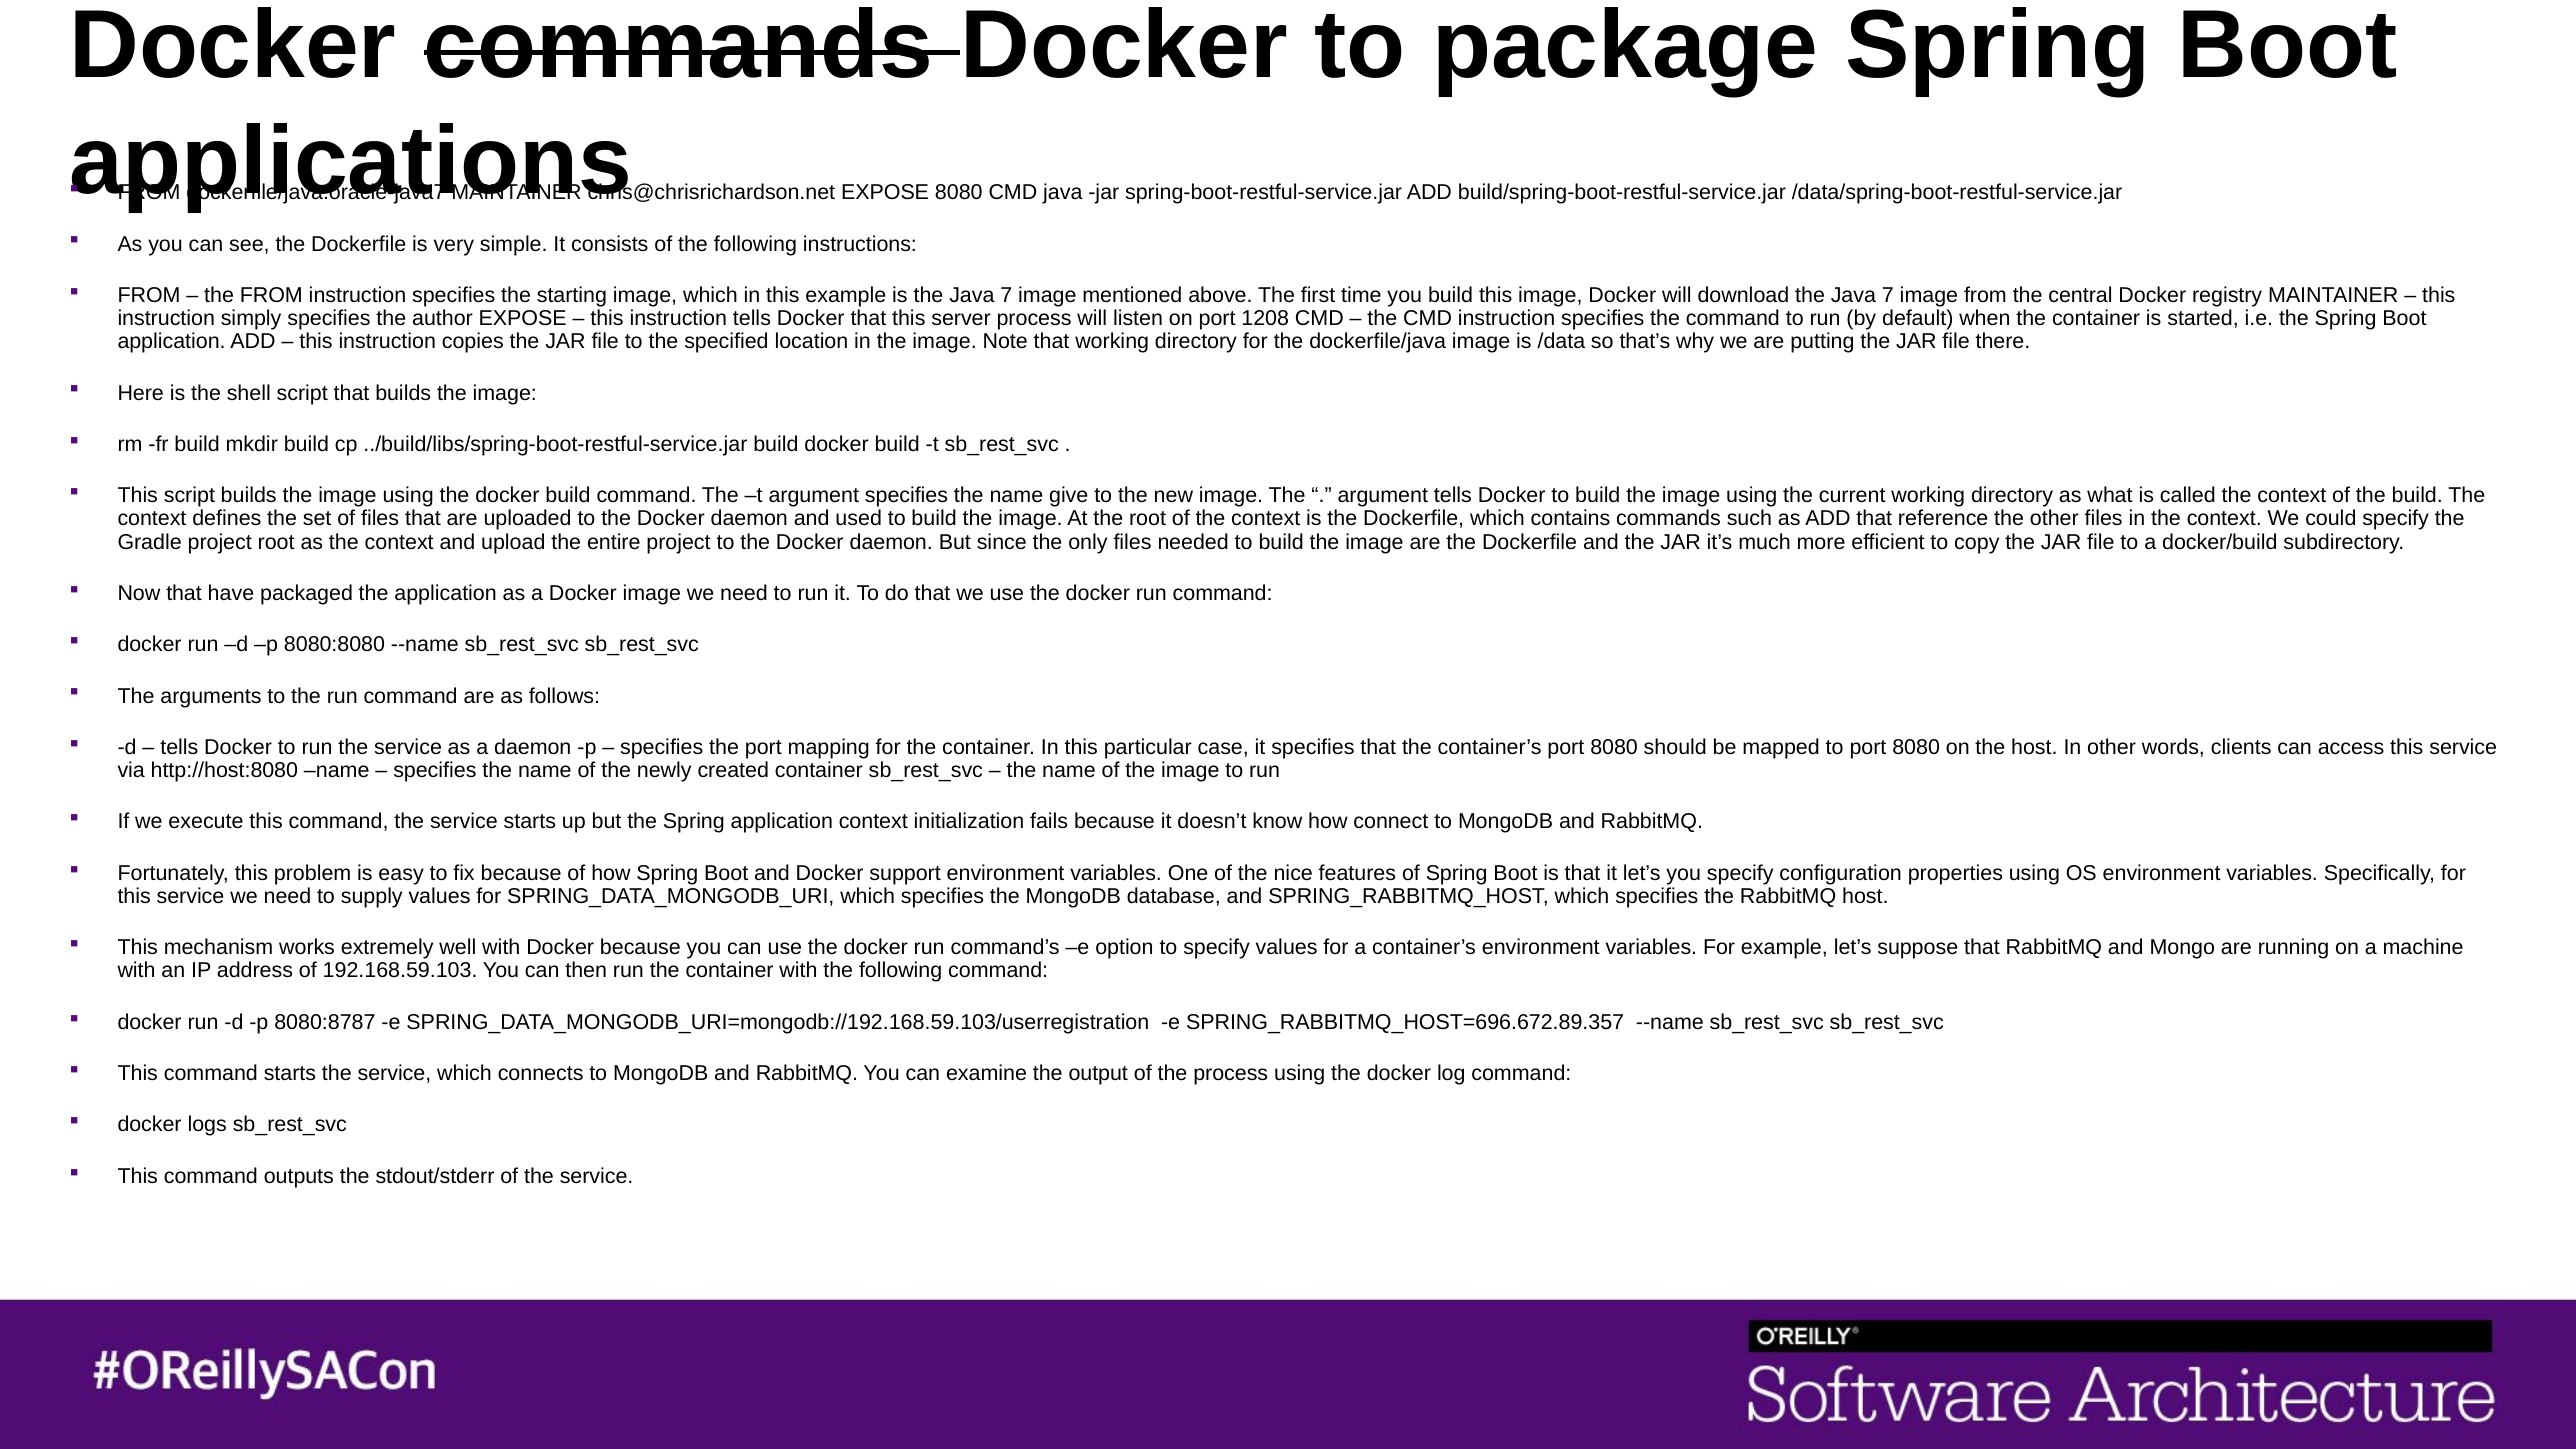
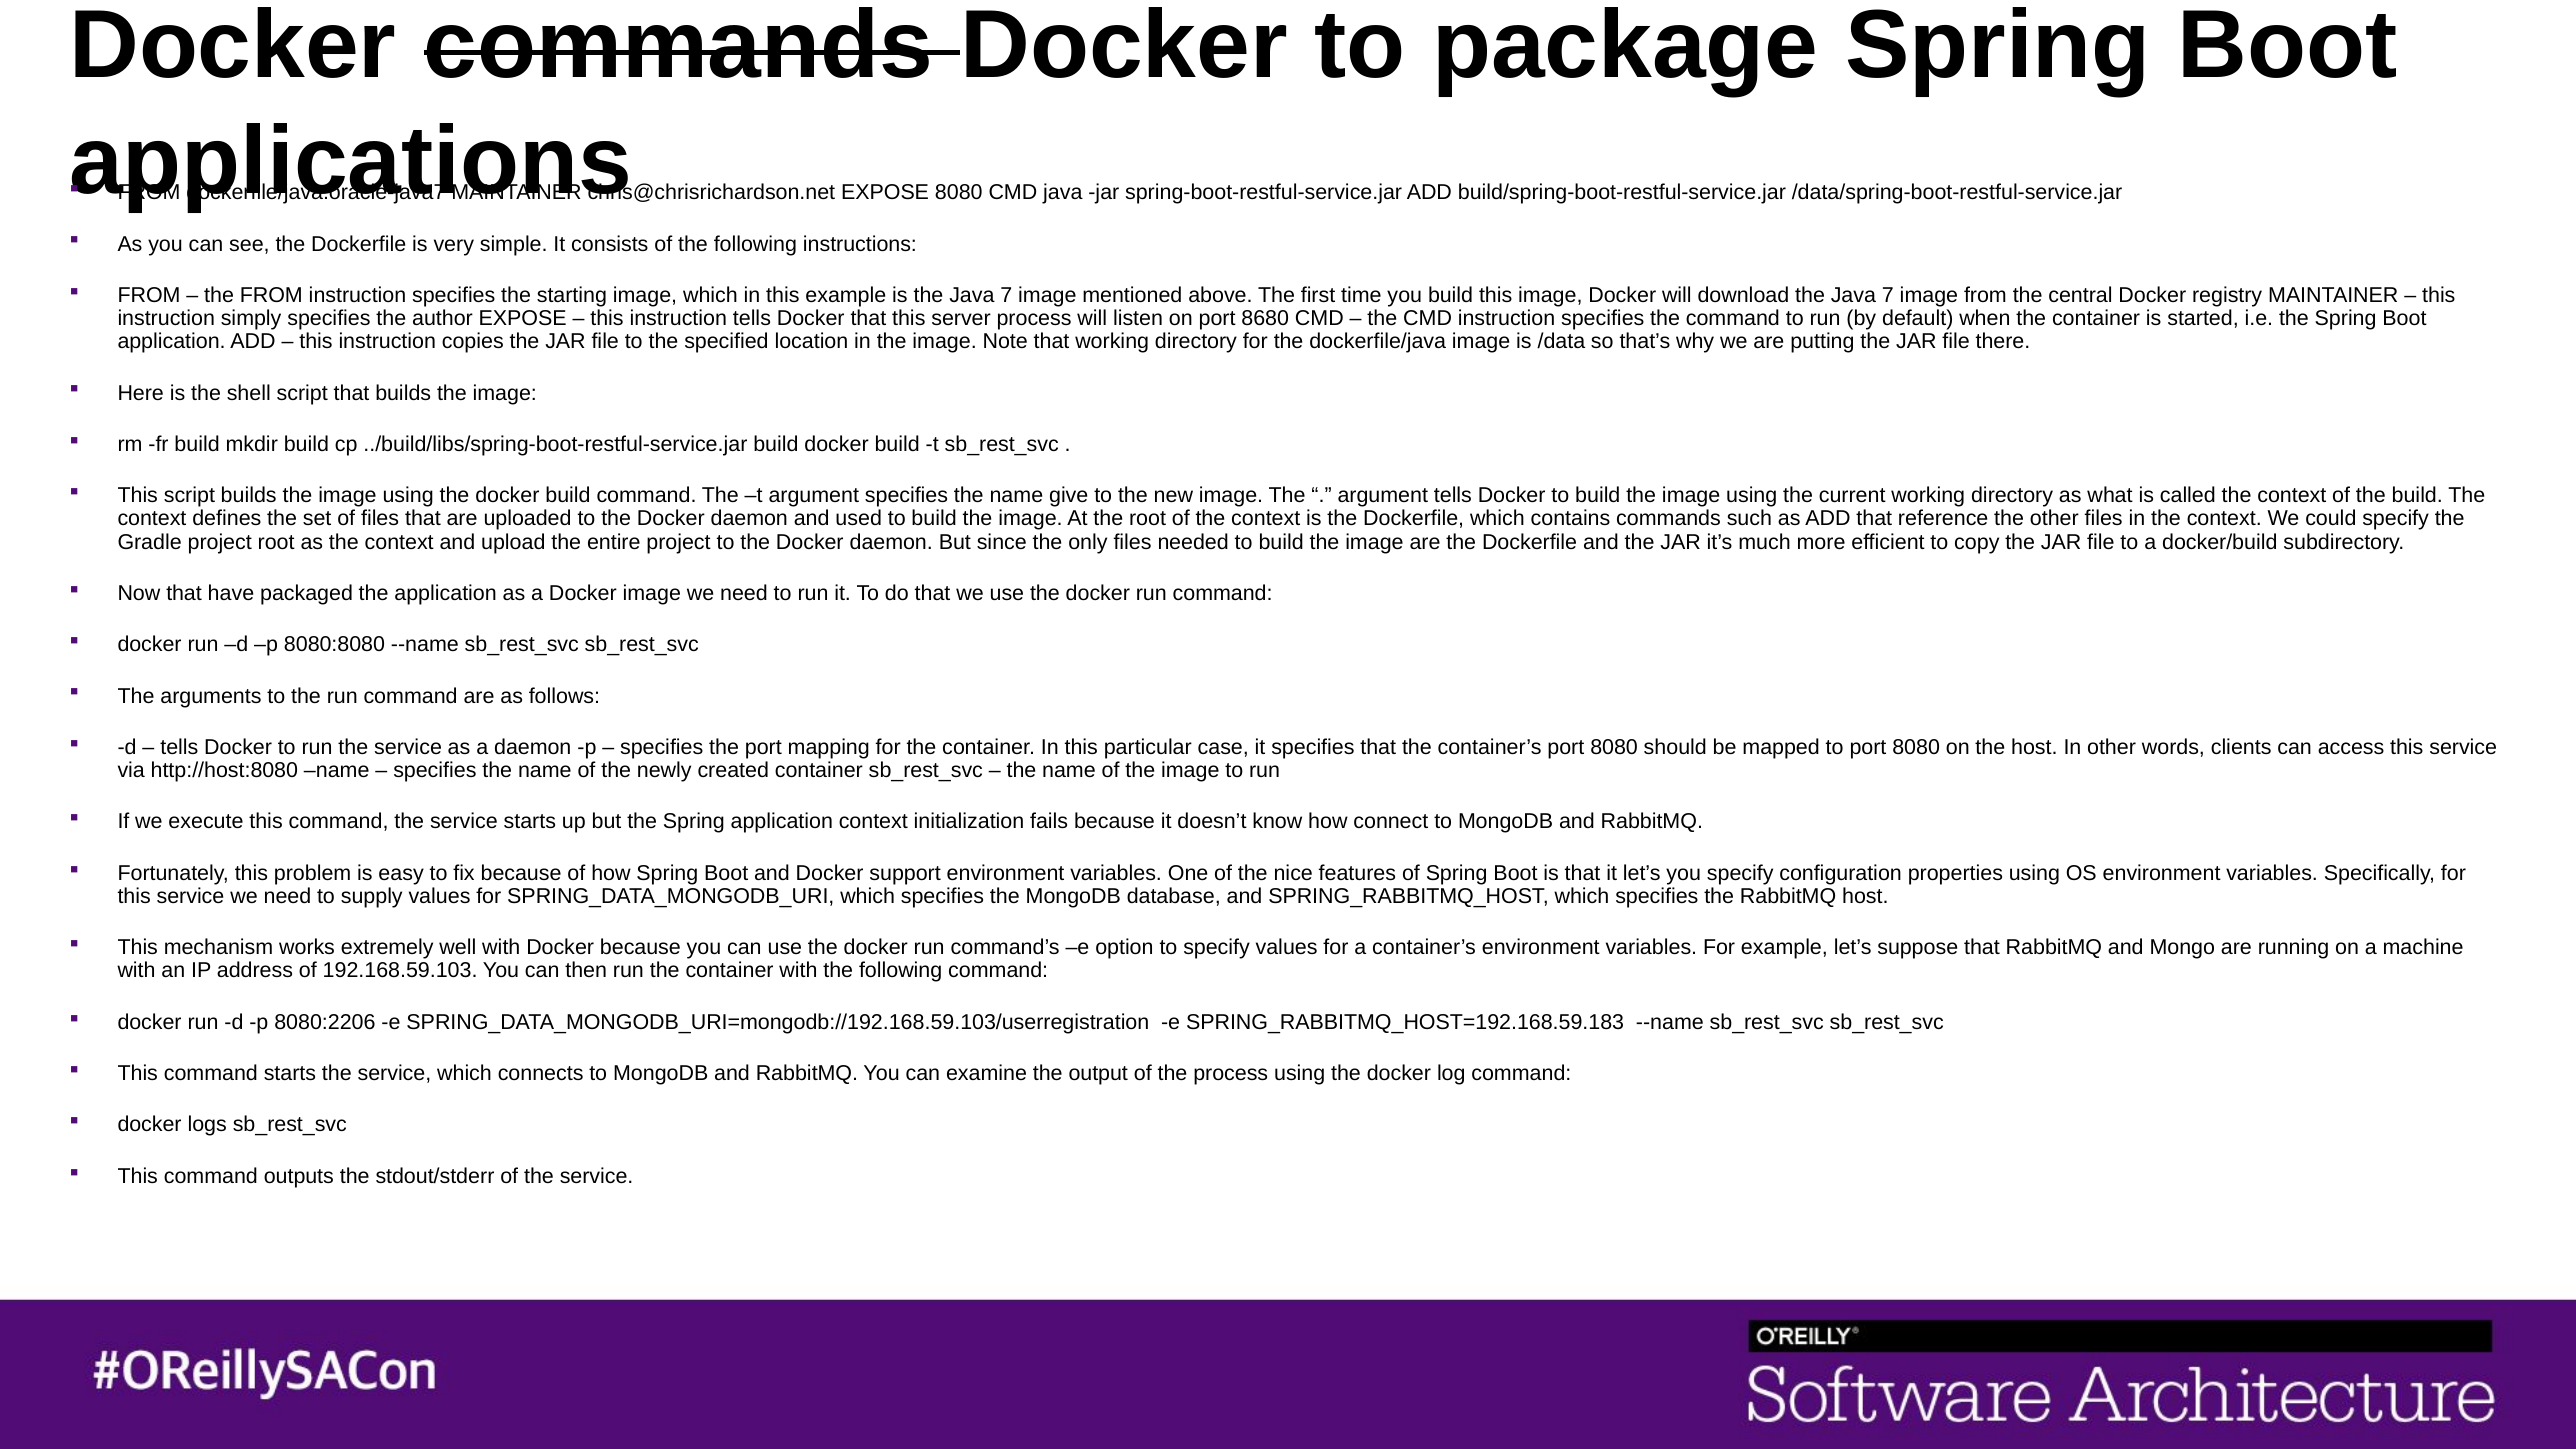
1208: 1208 -> 8680 (1265, 318)
8080:8787: 8080:8787 -> 8080:2206 (325, 1022)
SPRING_RABBITMQ_HOST=696.672.89.357: SPRING_RABBITMQ_HOST=696.672.89.357 -> SPRING_RABBITMQ_HOST=192.168.59.183 (1405, 1022)
